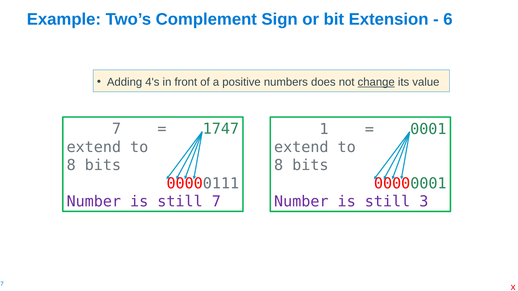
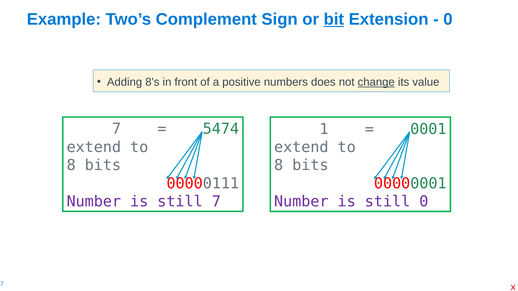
bit underline: none -> present (334, 19)
6: 6 -> 0 (448, 19)
4's: 4's -> 8's (152, 82)
1747: 1747 -> 5474 (221, 129)
still 3: 3 -> 0 (424, 202)
